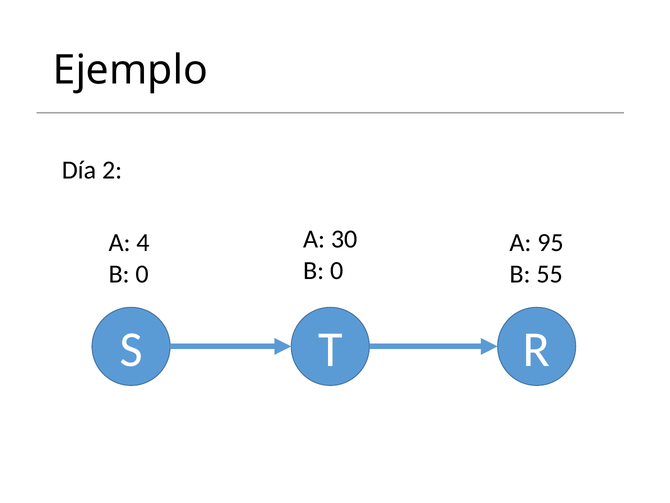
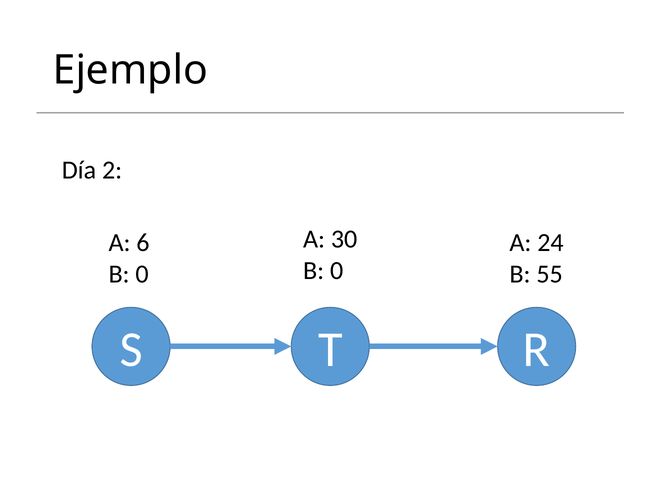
4: 4 -> 6 (143, 242)
95: 95 -> 24 (550, 242)
